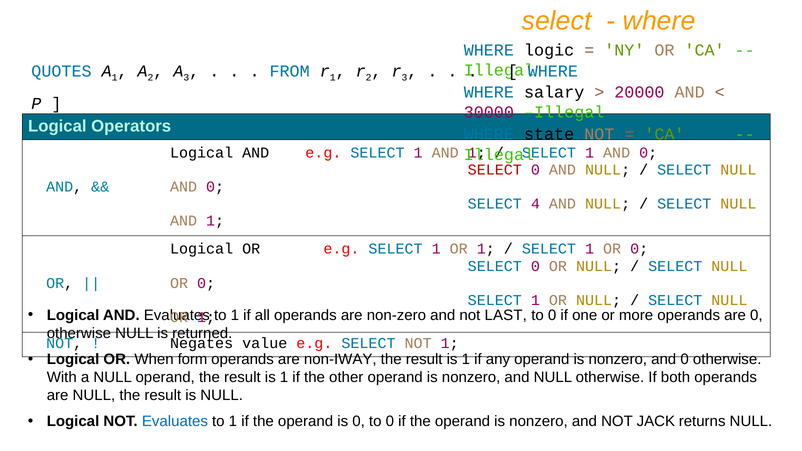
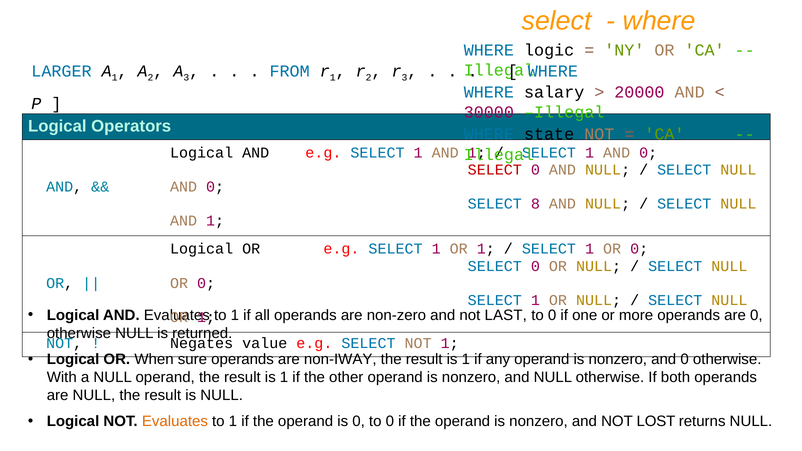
QUOTES: QUOTES -> LARGER (61, 71)
4: 4 -> 8 (535, 204)
form: form -> sure (192, 359)
Evaluates colour: blue -> orange (175, 422)
JACK: JACK -> LOST (656, 422)
